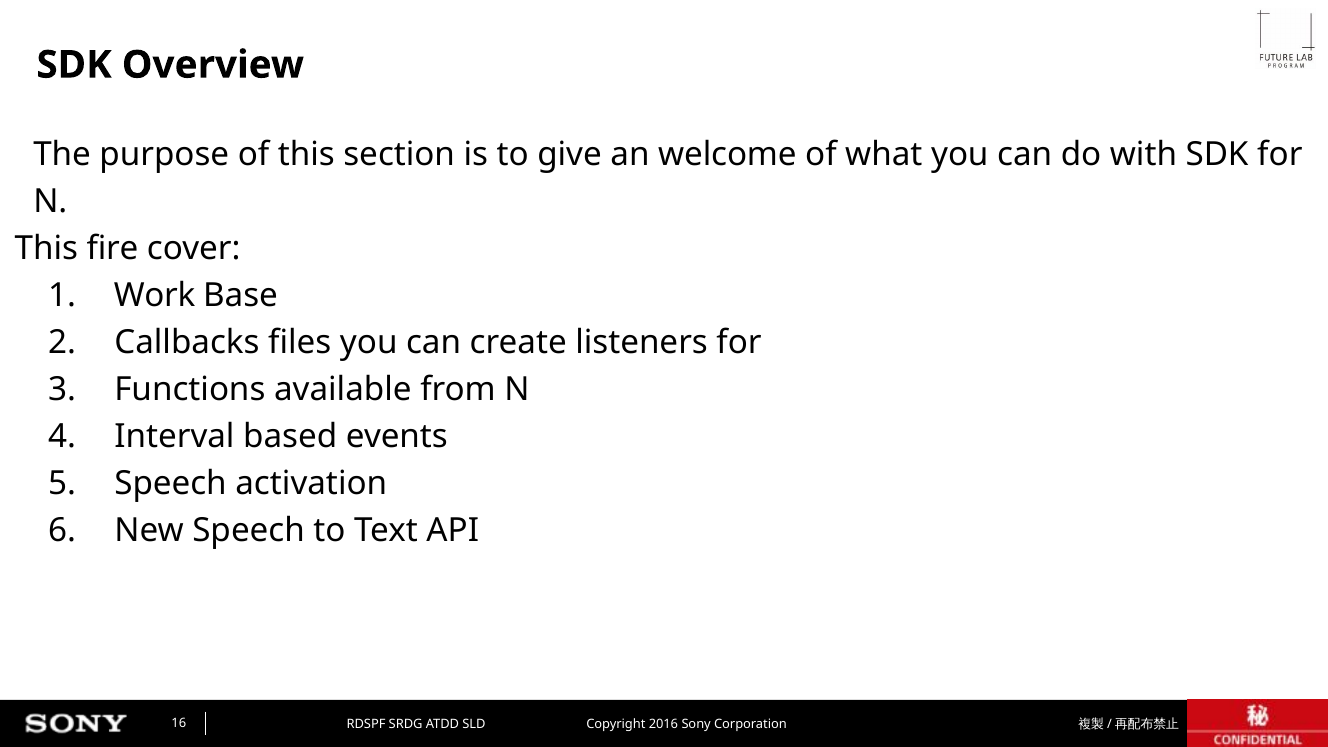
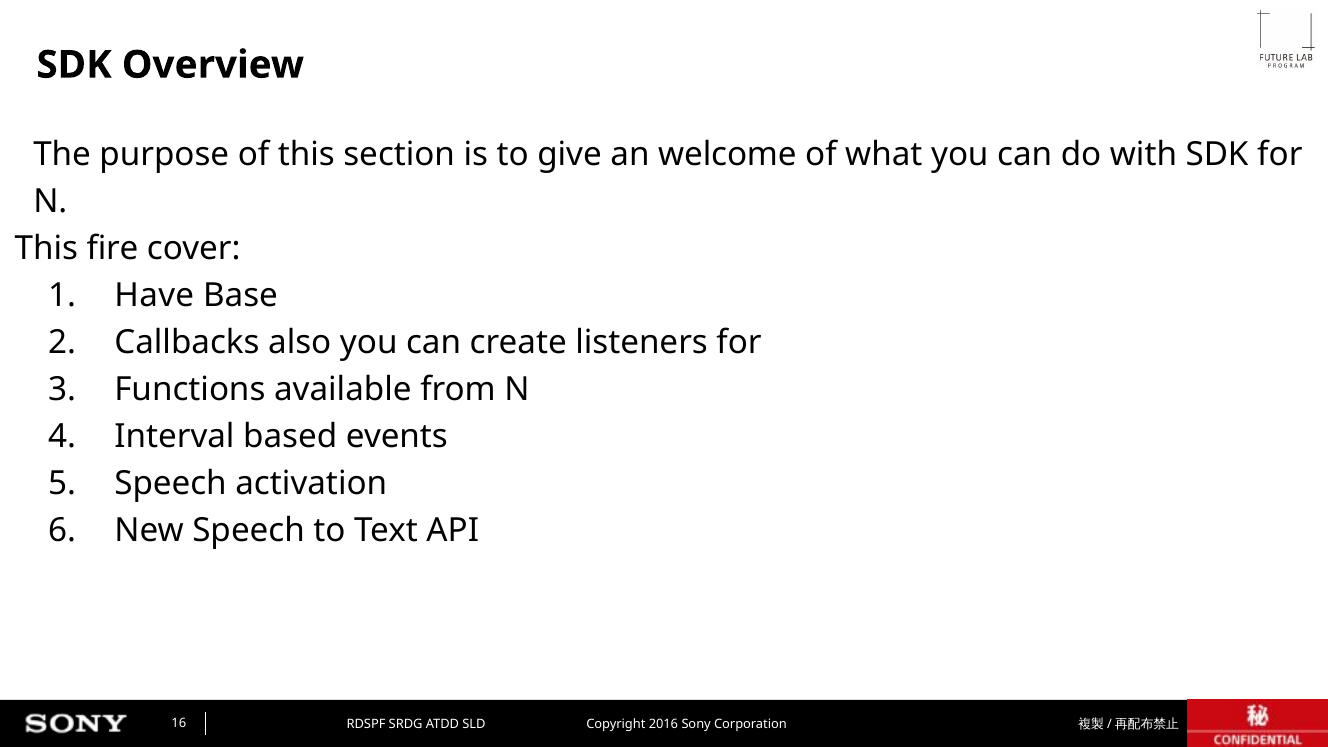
Work: Work -> Have (154, 296)
files: files -> also (300, 343)
